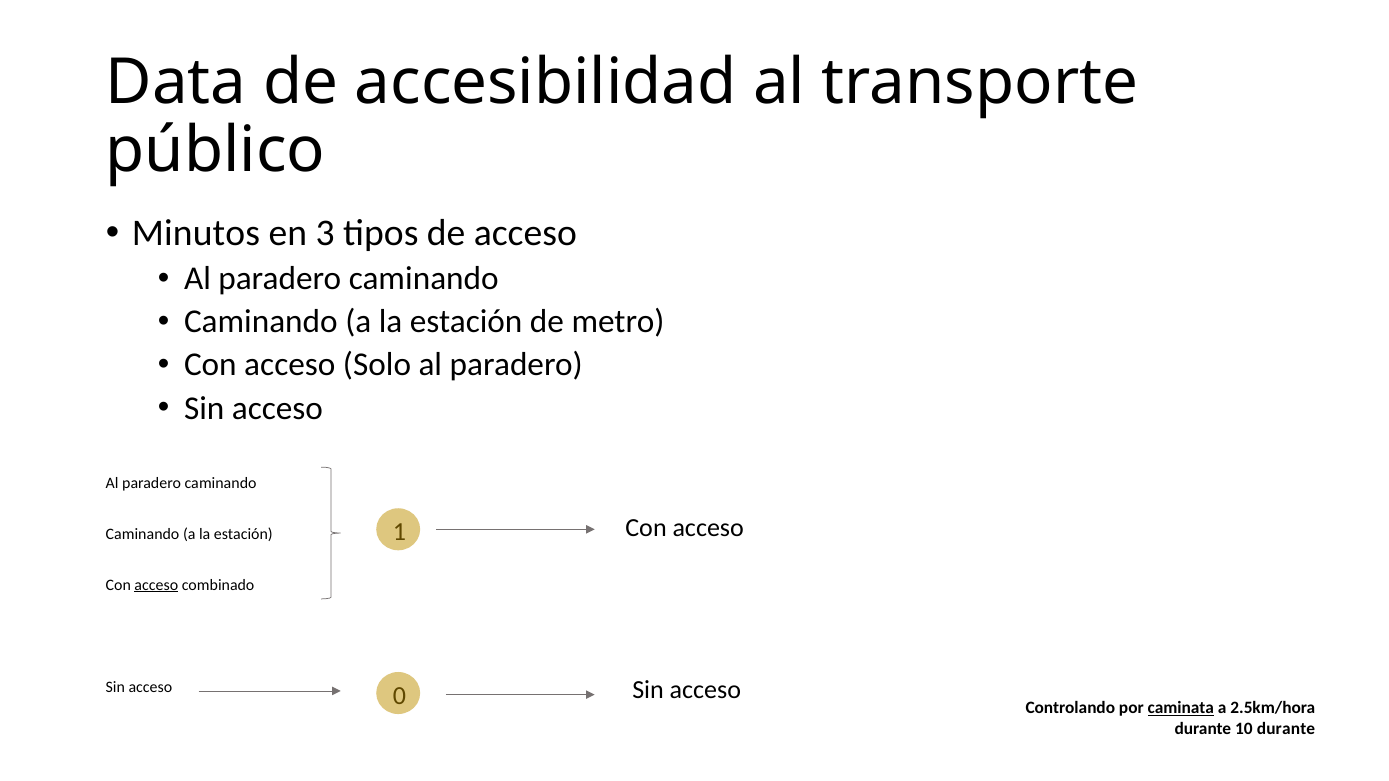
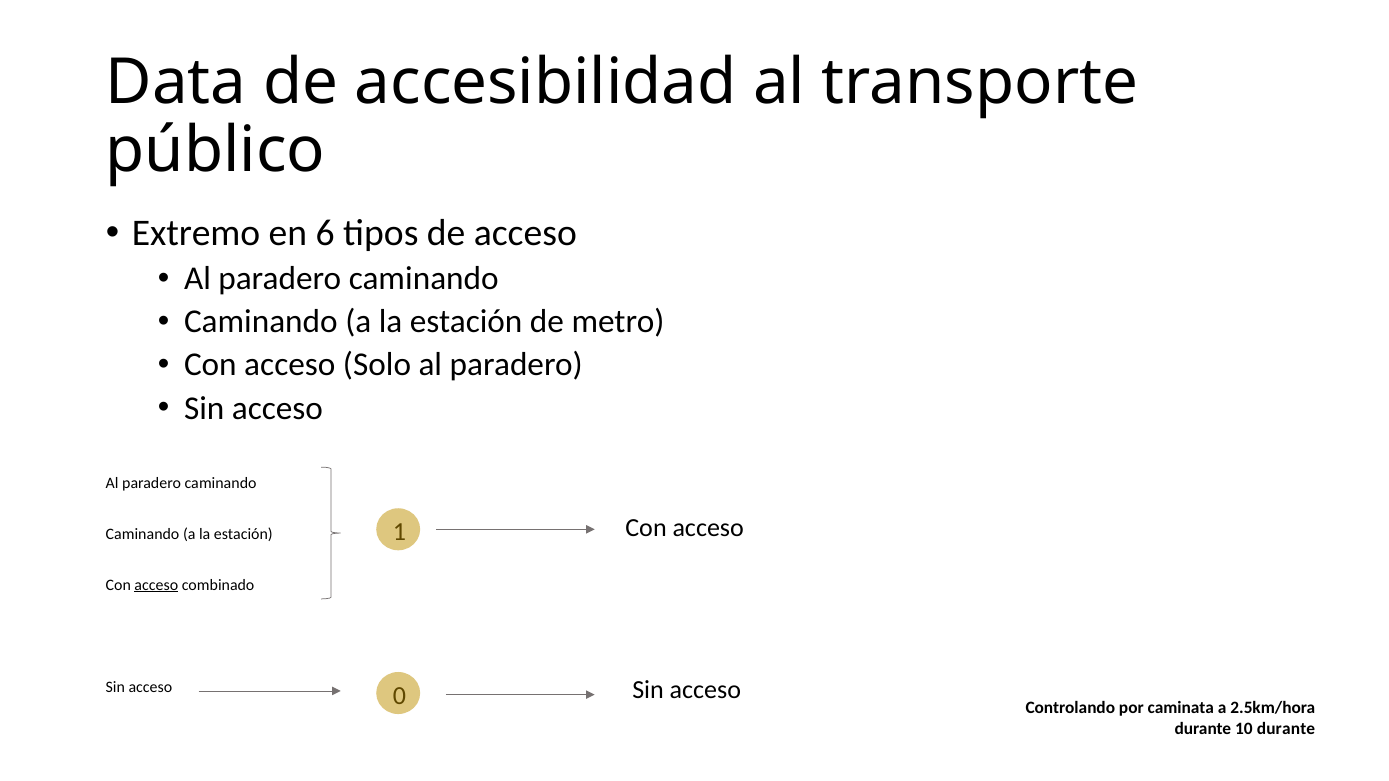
Minutos: Minutos -> Extremo (196, 233)
3: 3 -> 6 (325, 233)
caminata underline: present -> none (1181, 708)
